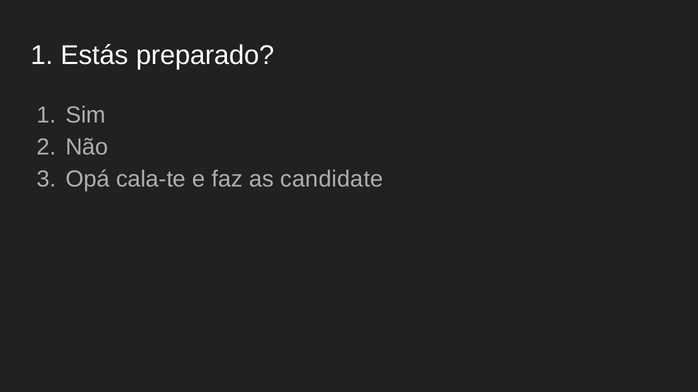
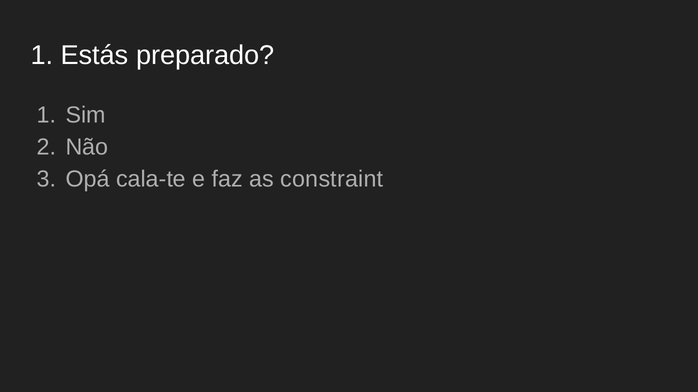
candidate: candidate -> constraint (332, 180)
